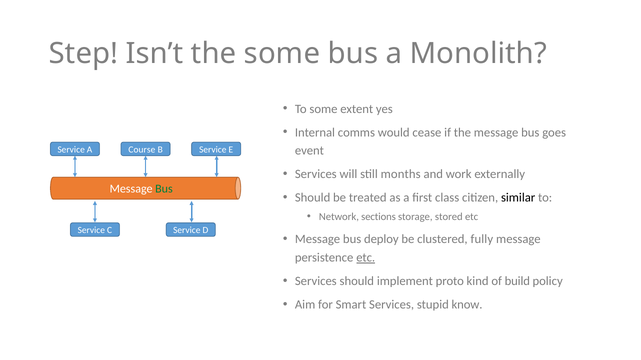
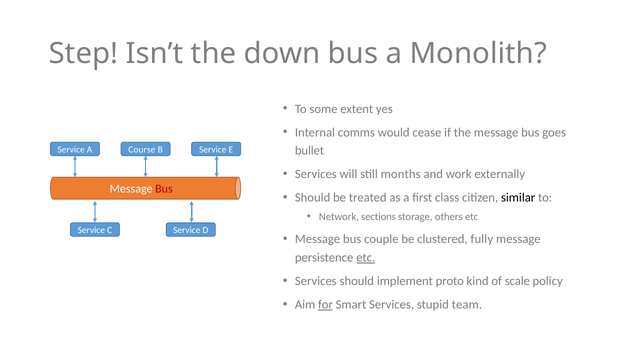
the some: some -> down (282, 54)
event: event -> bullet (309, 151)
Bus colour: green -> red (164, 189)
stored: stored -> others (449, 217)
deploy: deploy -> couple (381, 240)
build: build -> scale (517, 281)
for underline: none -> present (325, 305)
know: know -> team (467, 305)
